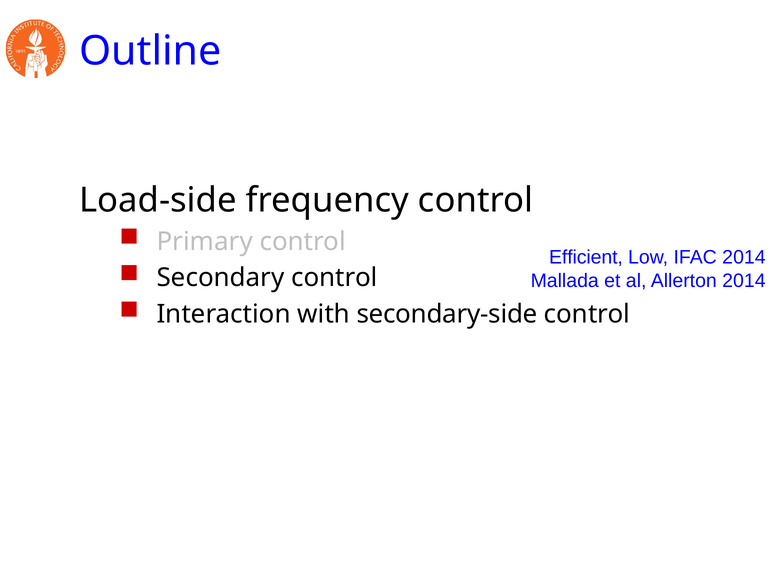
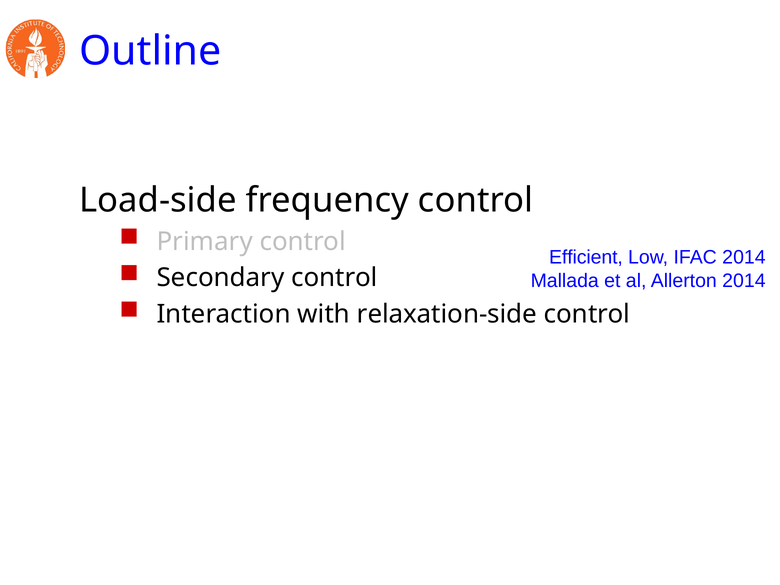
secondary-side: secondary-side -> relaxation-side (447, 314)
